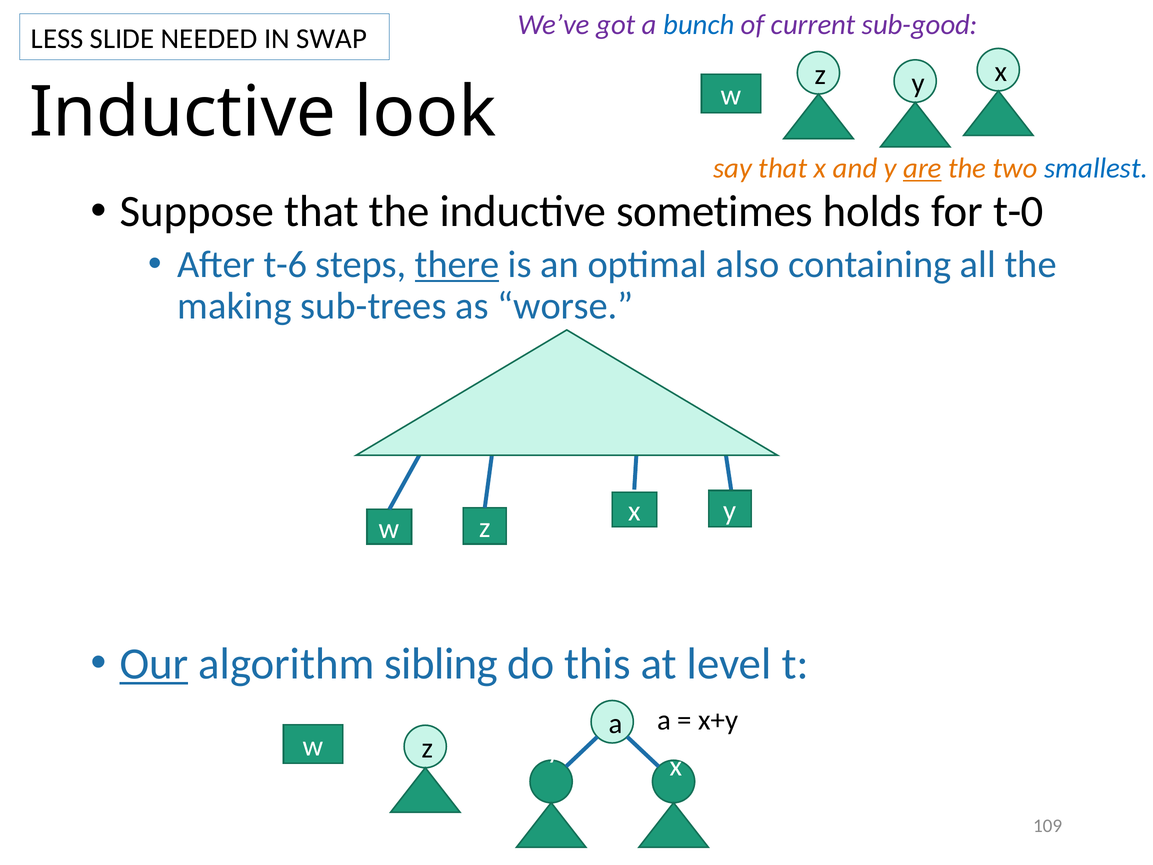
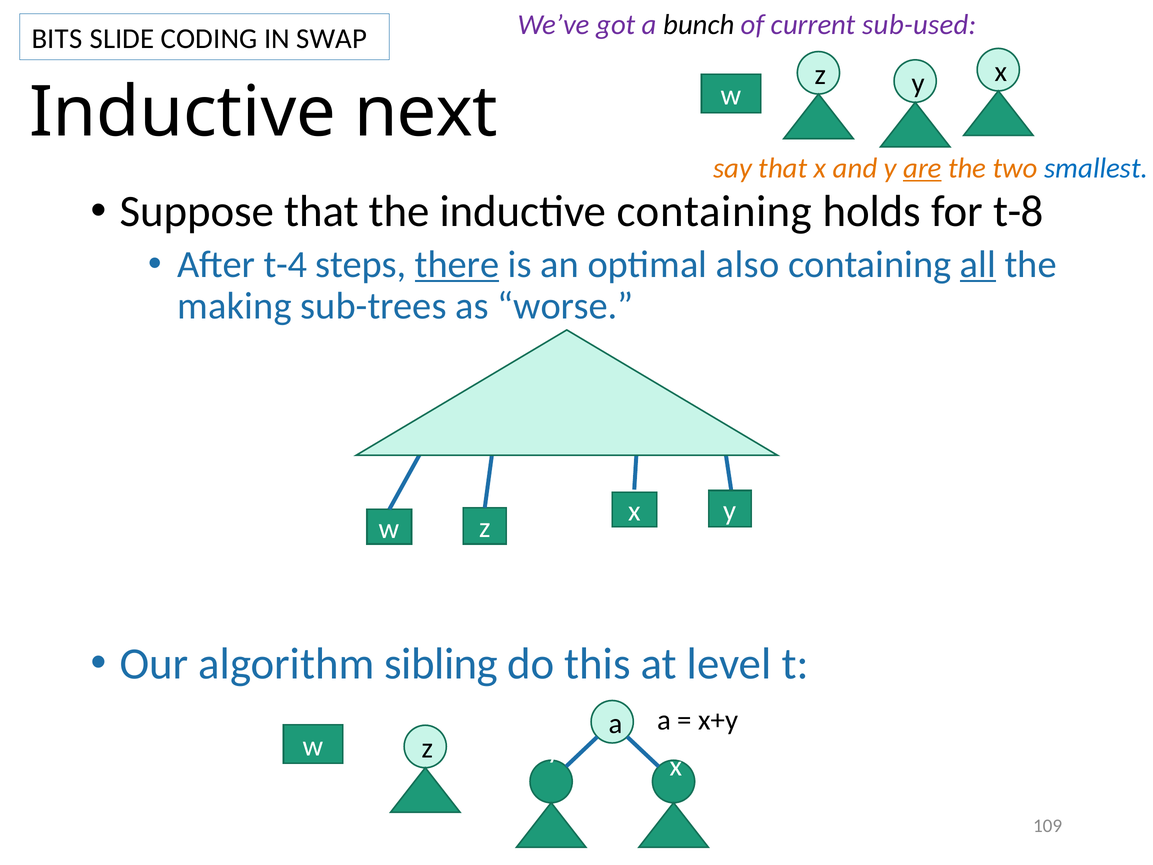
bunch colour: blue -> black (699, 25)
sub-good: sub-good -> sub-used (920, 25)
LESS: LESS -> BITS (57, 39)
NEEDED: NEEDED -> CODING (209, 39)
look: look -> next (426, 112)
inductive sometimes: sometimes -> containing (714, 211)
t-0: t-0 -> t-8 (1018, 211)
t-6: t-6 -> t-4 (286, 264)
all underline: none -> present (978, 264)
Our underline: present -> none (154, 664)
